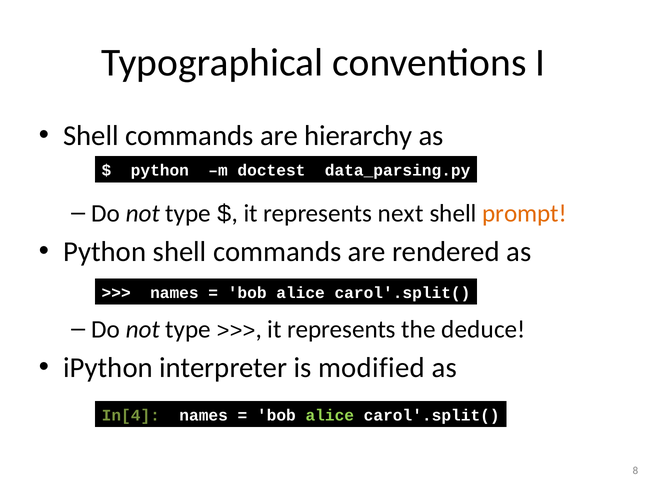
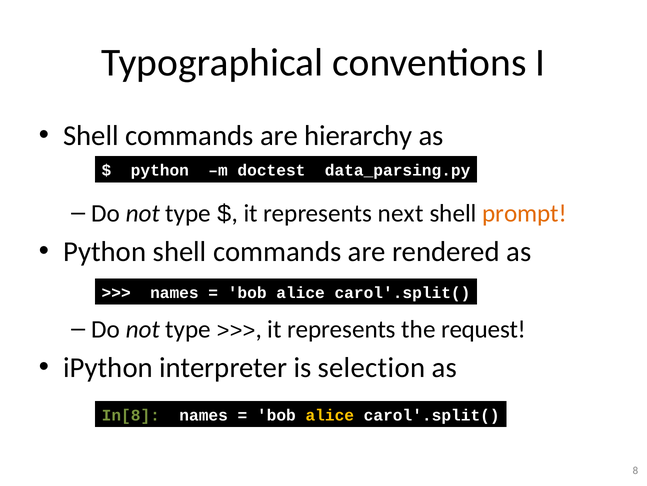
deduce: deduce -> request (484, 329)
modified: modified -> selection (372, 367)
In[4: In[4 -> In[8 (131, 415)
alice colour: light green -> yellow (330, 415)
